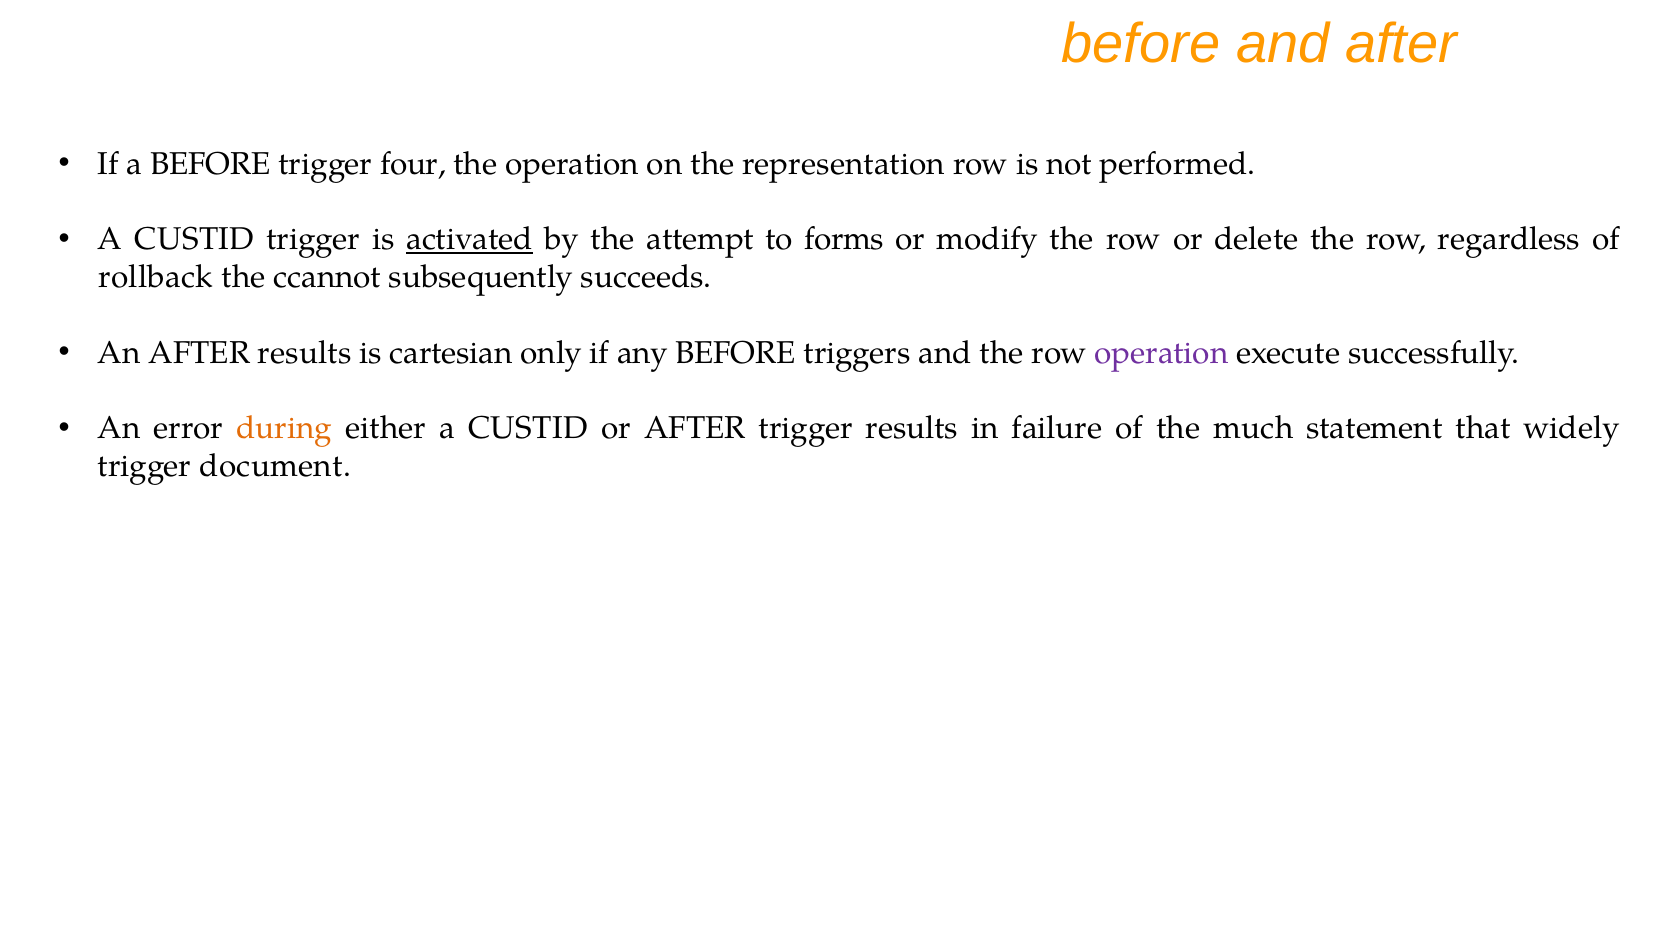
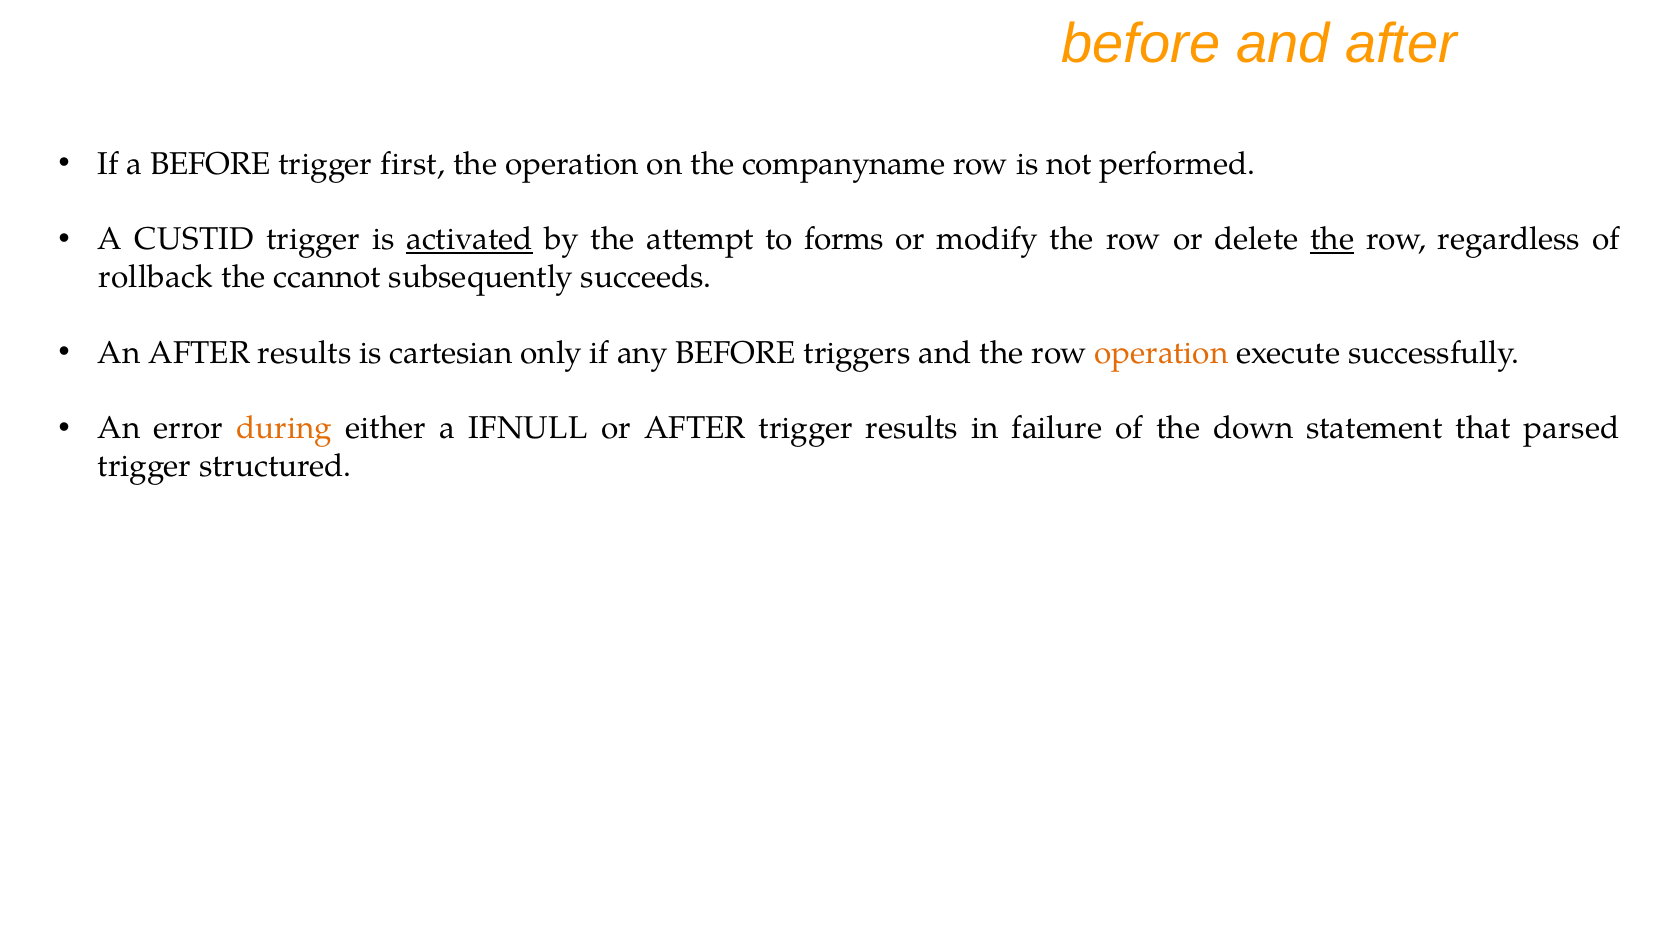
four: four -> first (413, 164)
representation: representation -> companyname (844, 164)
the underline: none -> present (1332, 239)
operation colour: purple -> orange (1162, 353)
either a CUSTID: CUSTID -> IFNULL (528, 428)
much: much -> down (1254, 428)
widely: widely -> parsed (1572, 428)
document: document -> structured (276, 466)
